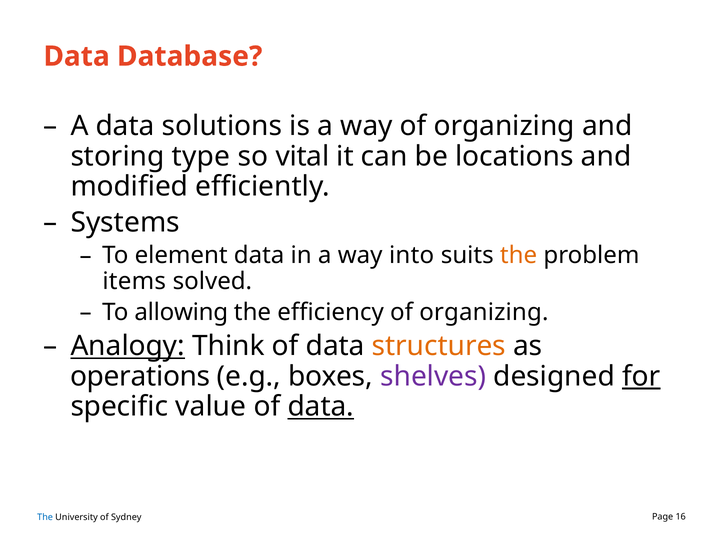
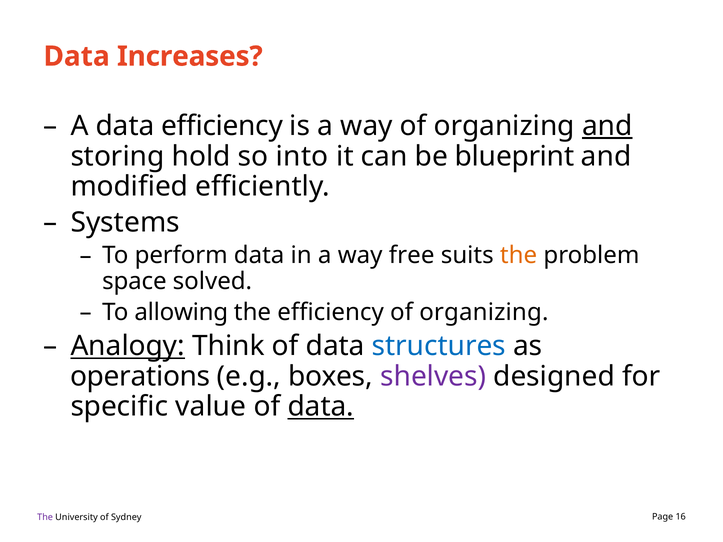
Database: Database -> Increases (190, 56)
data solutions: solutions -> efficiency (222, 126)
and underline: none -> present (607, 126)
type: type -> hold (201, 156)
vital: vital -> into (302, 156)
locations: locations -> blueprint (515, 156)
element: element -> perform (181, 256)
into: into -> free (412, 256)
items: items -> space (134, 282)
structures colour: orange -> blue (439, 346)
for underline: present -> none (641, 377)
The colour: blue -> purple (45, 518)
